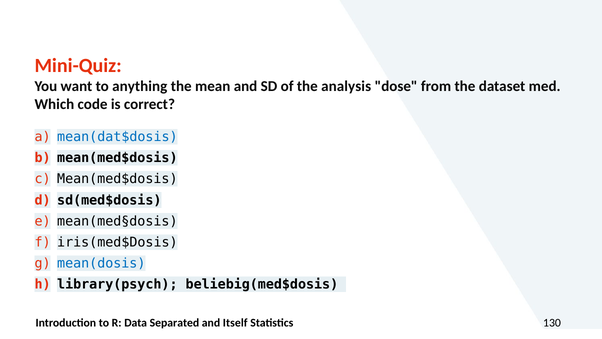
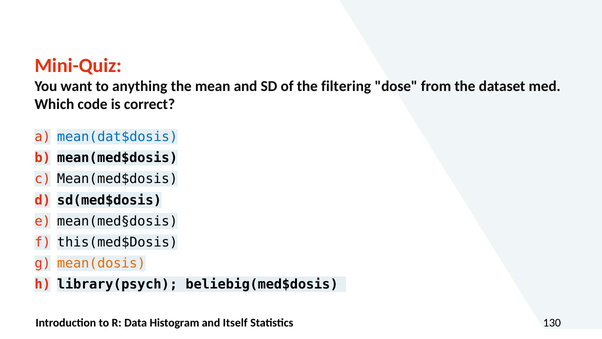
analysis: analysis -> filtering (346, 86)
iris(med$Dosis: iris(med$Dosis -> this(med$Dosis (117, 242)
mean(dosis colour: blue -> orange (101, 263)
Separated: Separated -> Histogram (174, 323)
